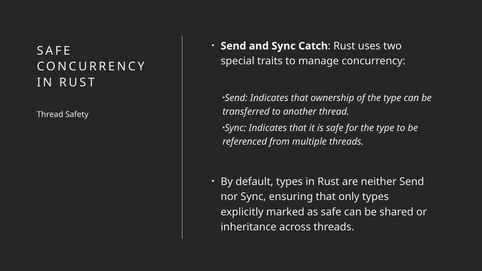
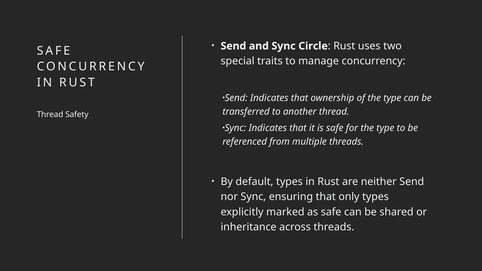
Catch: Catch -> Circle (313, 46)
